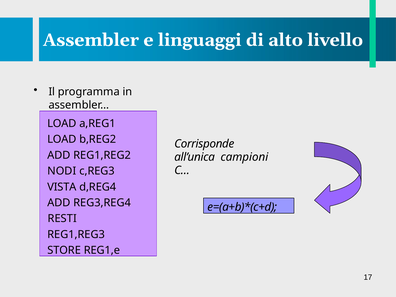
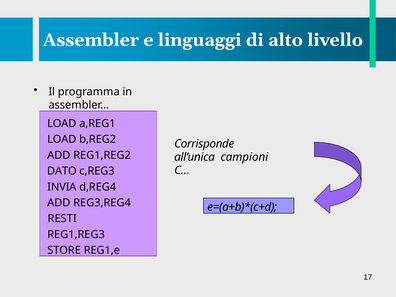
NODI: NODI -> DATO (62, 171)
VISTA: VISTA -> INVIA (62, 187)
